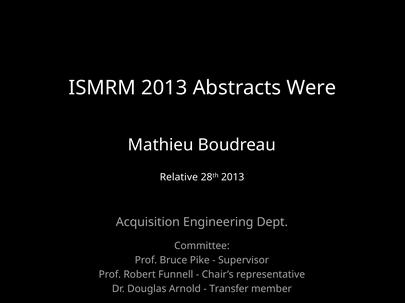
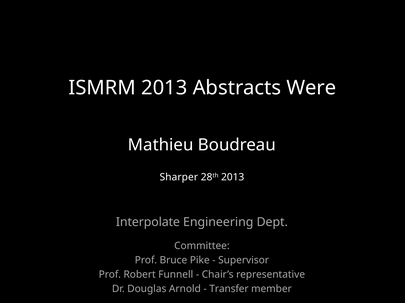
Relative: Relative -> Sharper (179, 178)
Acquisition: Acquisition -> Interpolate (148, 223)
